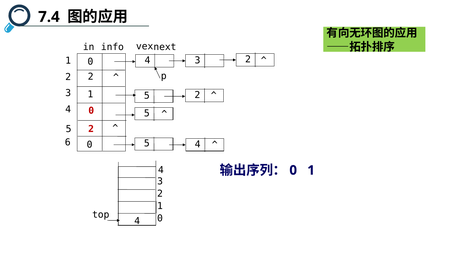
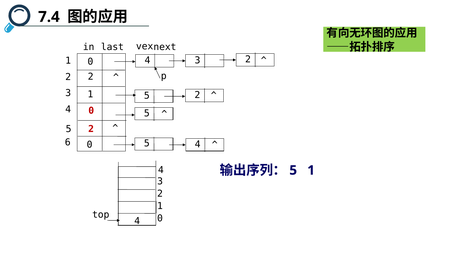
info: info -> last (112, 47)
0: 0 -> 5 (293, 170)
